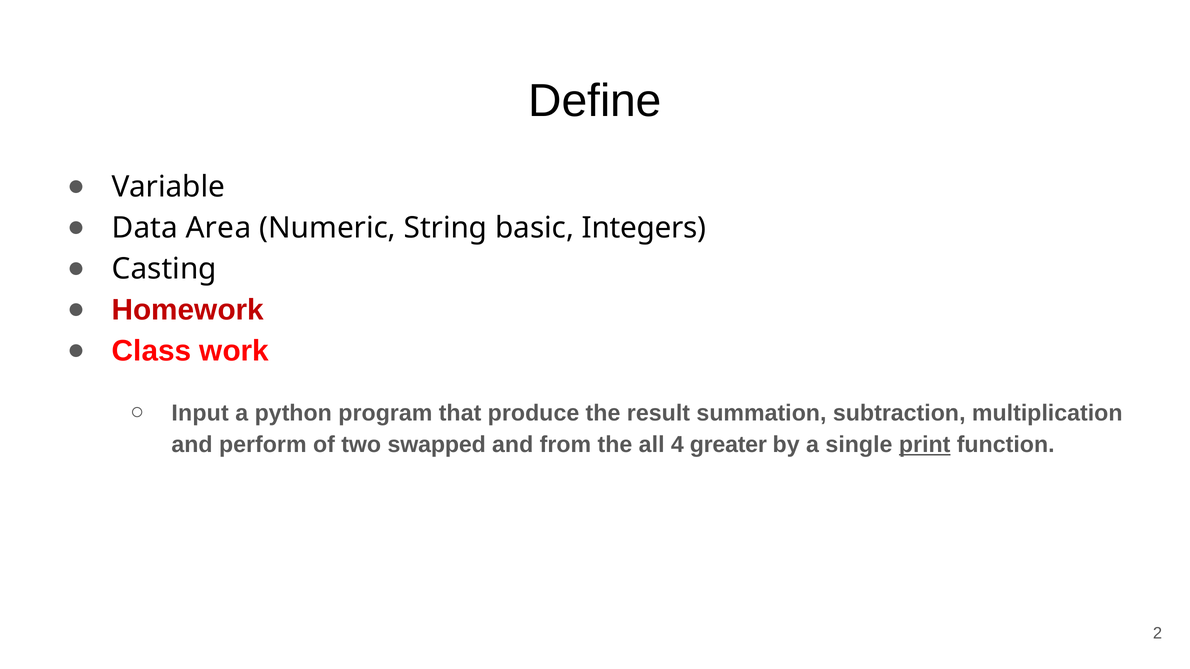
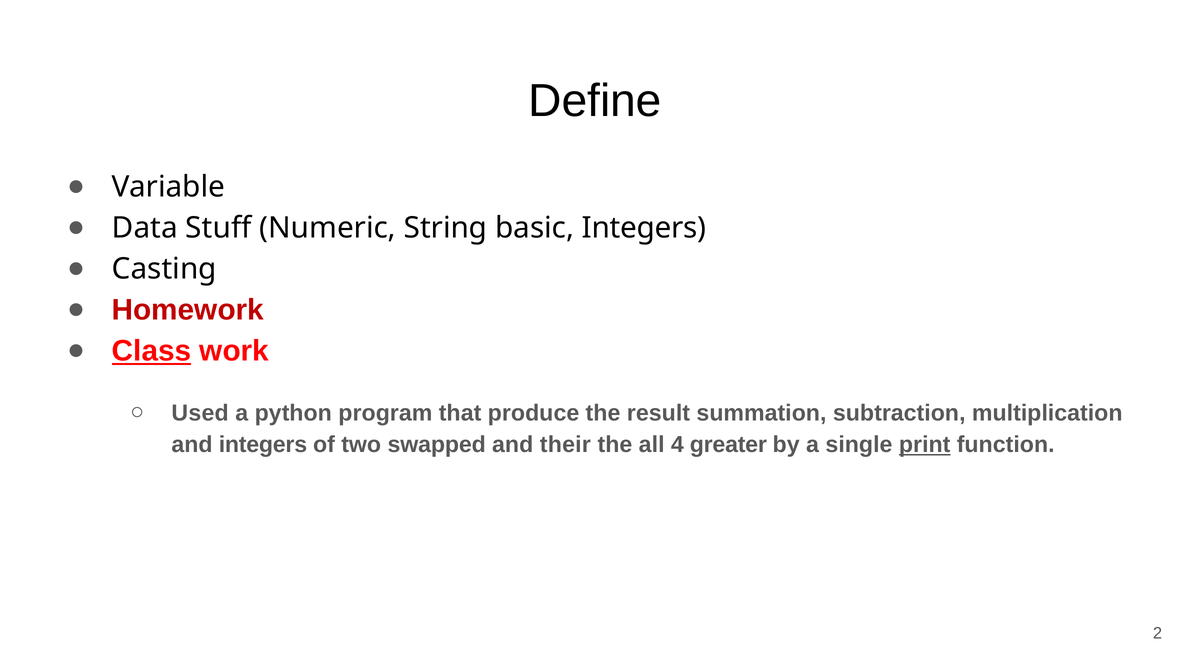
Area: Area -> Stuff (218, 228)
Class underline: none -> present (152, 351)
Input: Input -> Used (200, 413)
and perform: perform -> integers (263, 445)
from: from -> their (565, 445)
